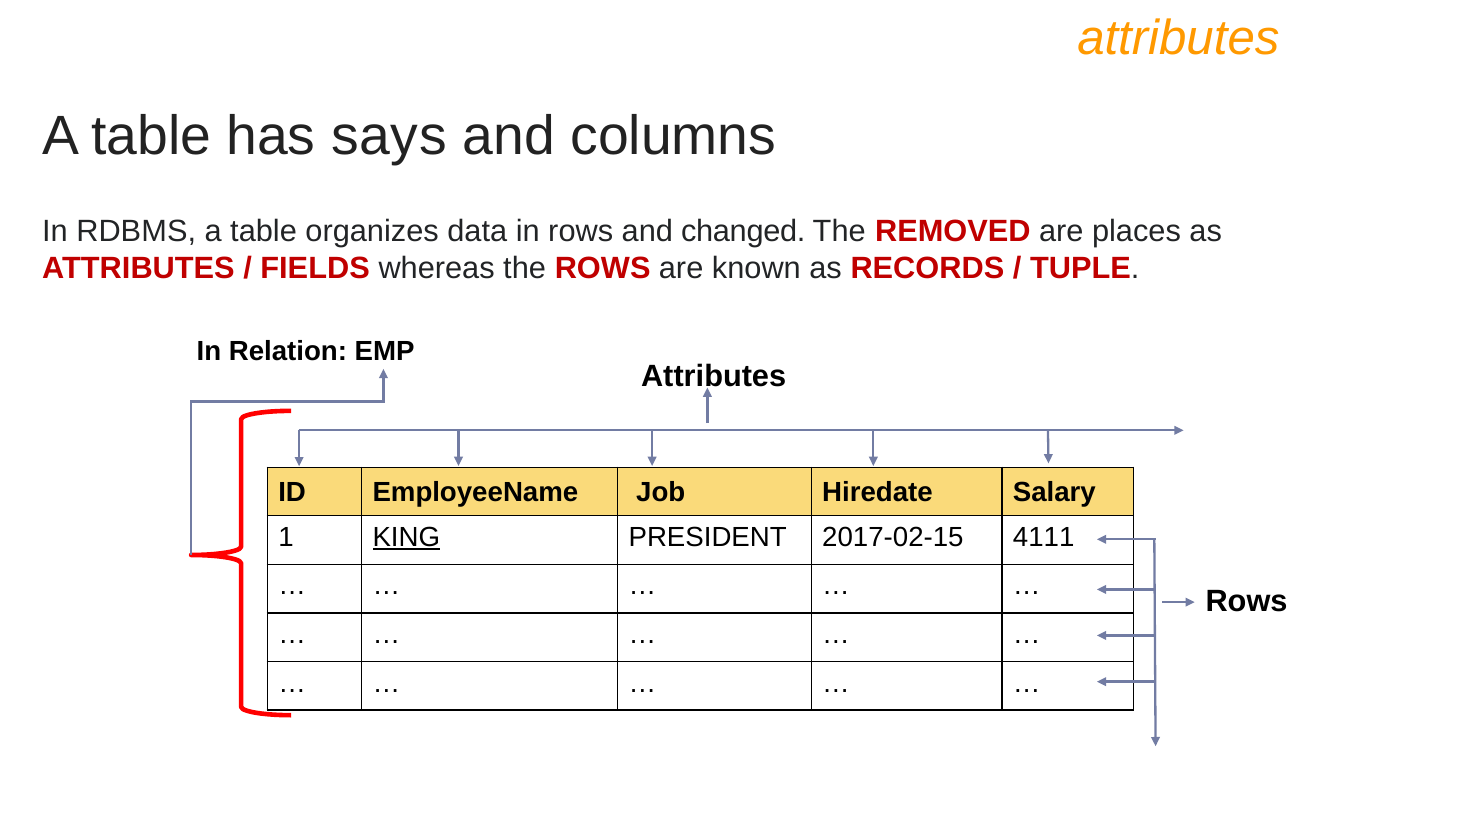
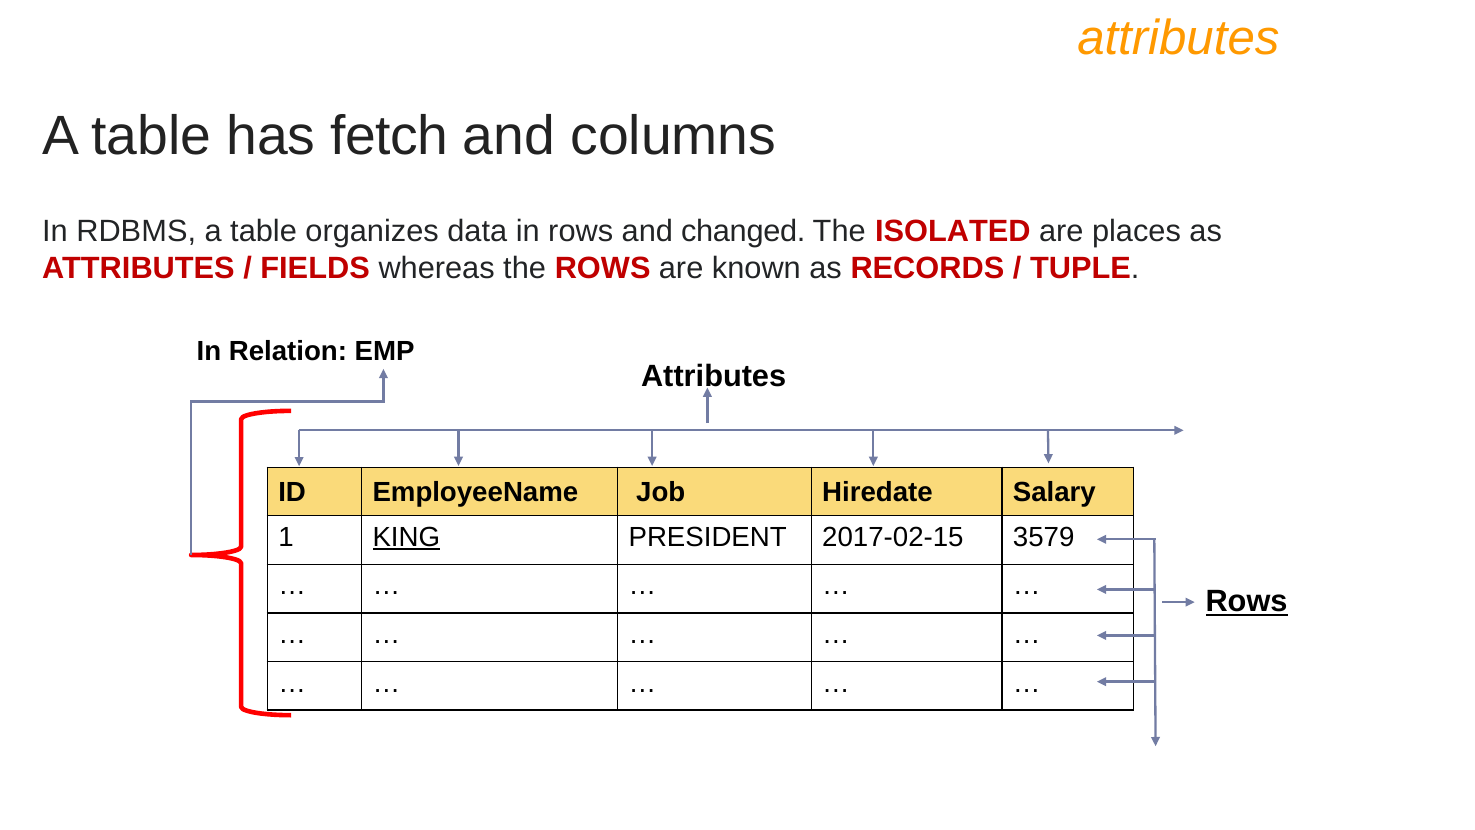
says: says -> fetch (390, 137)
REMOVED: REMOVED -> ISOLATED (953, 232)
4111: 4111 -> 3579 (1044, 537)
Rows underline: none -> present (1247, 602)
